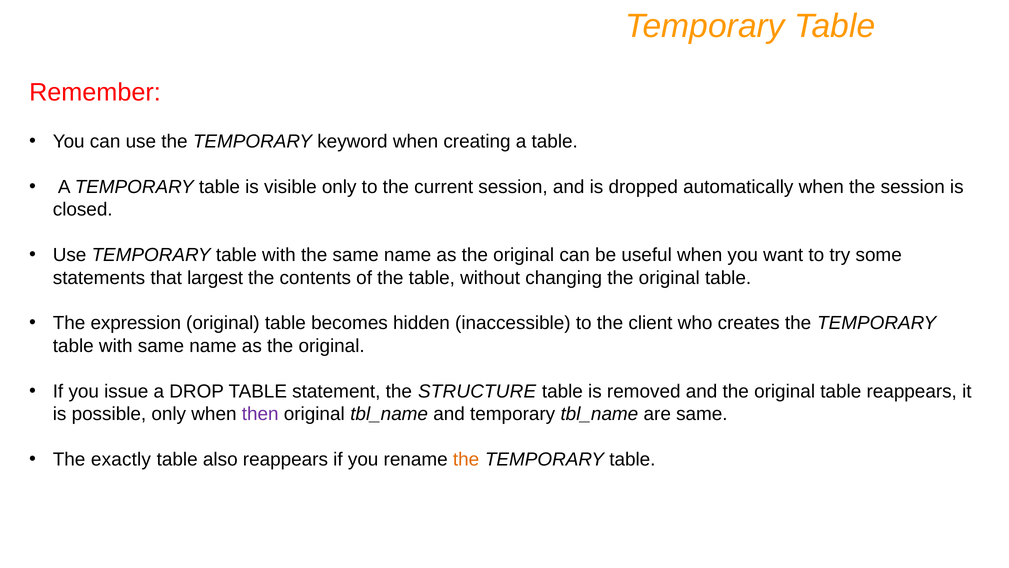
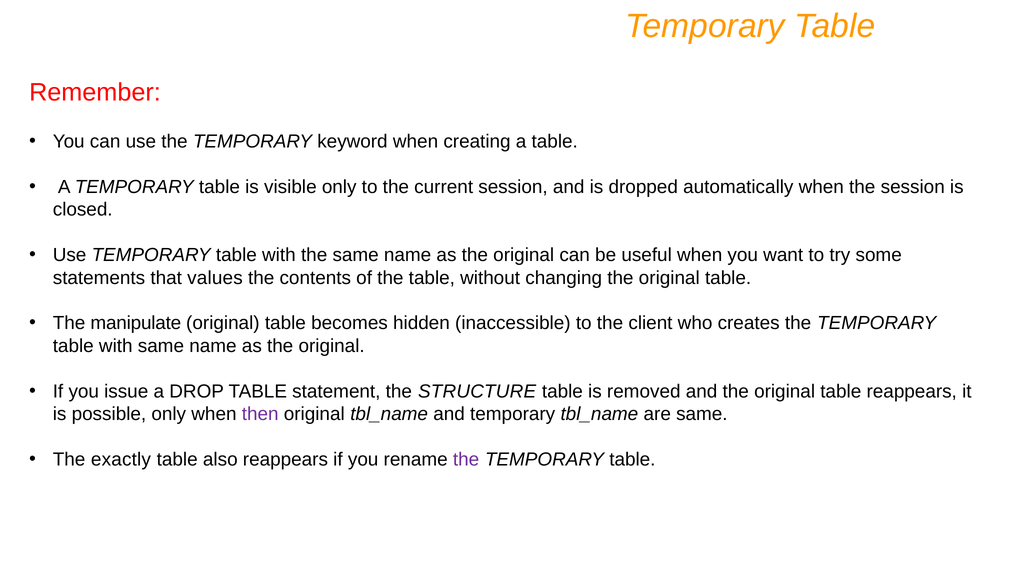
largest: largest -> values (215, 278)
expression: expression -> manipulate (136, 323)
the colour: orange -> purple (466, 459)
